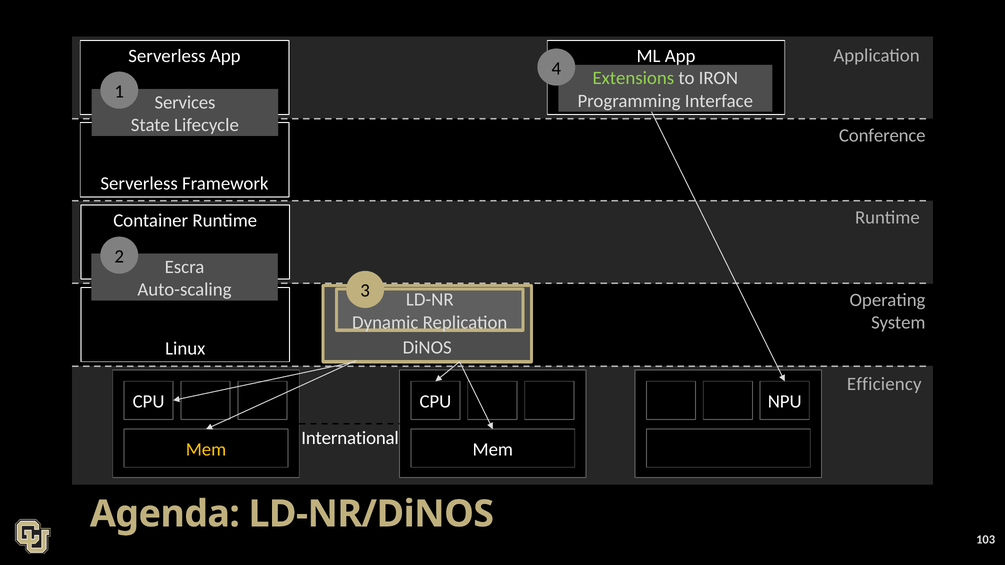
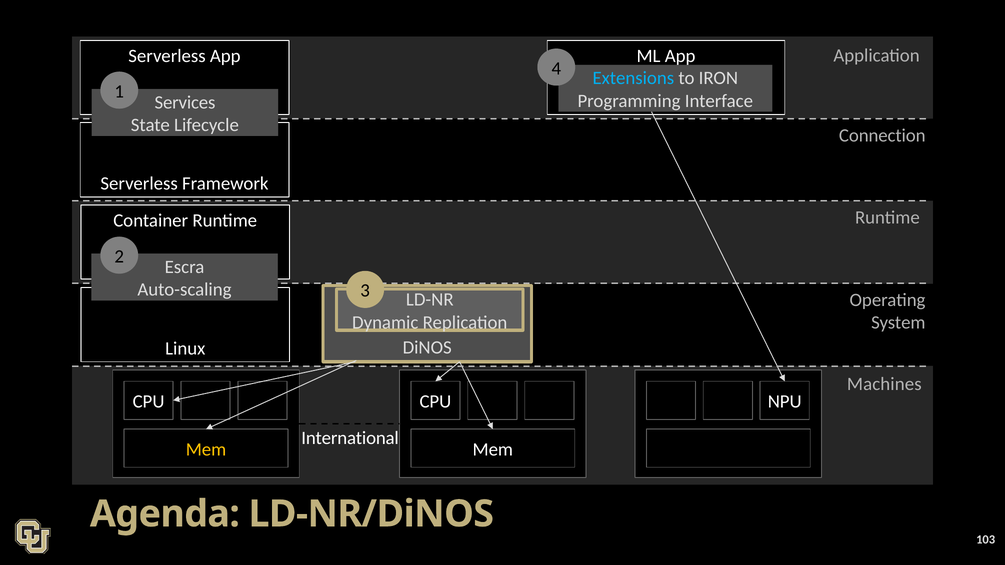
Extensions colour: light green -> light blue (633, 78)
Conference: Conference -> Connection (882, 136)
Efficiency: Efficiency -> Machines (884, 384)
